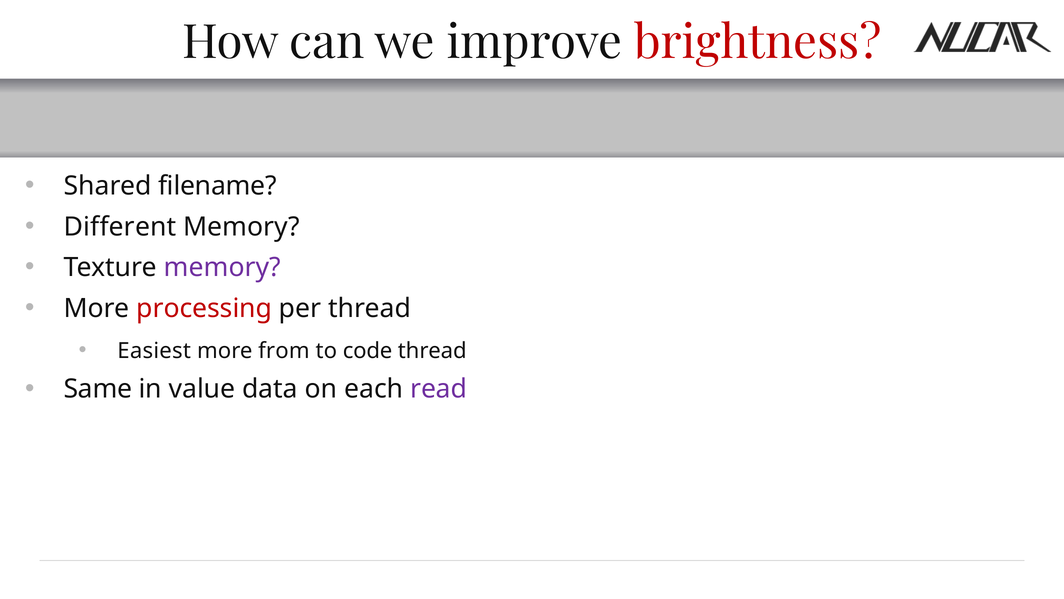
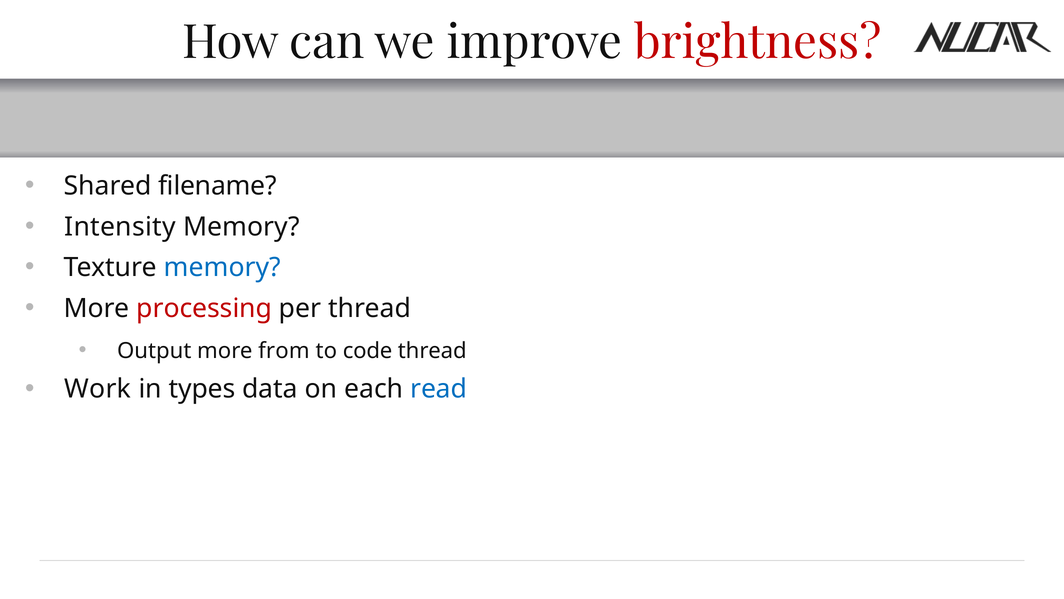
Different: Different -> Intensity (120, 227)
memory colour: purple -> blue (222, 267)
Easiest: Easiest -> Output (154, 350)
Same: Same -> Work (98, 389)
value: value -> types (202, 389)
read colour: purple -> blue (439, 389)
